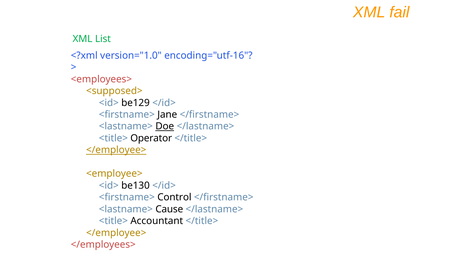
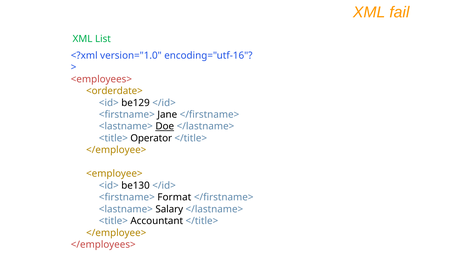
<supposed>: <supposed> -> <orderdate> (114, 91)
</employee> underline: present -> none (116, 150)
Control: Control -> Format (174, 197)
Cause: Cause -> Salary (169, 209)
